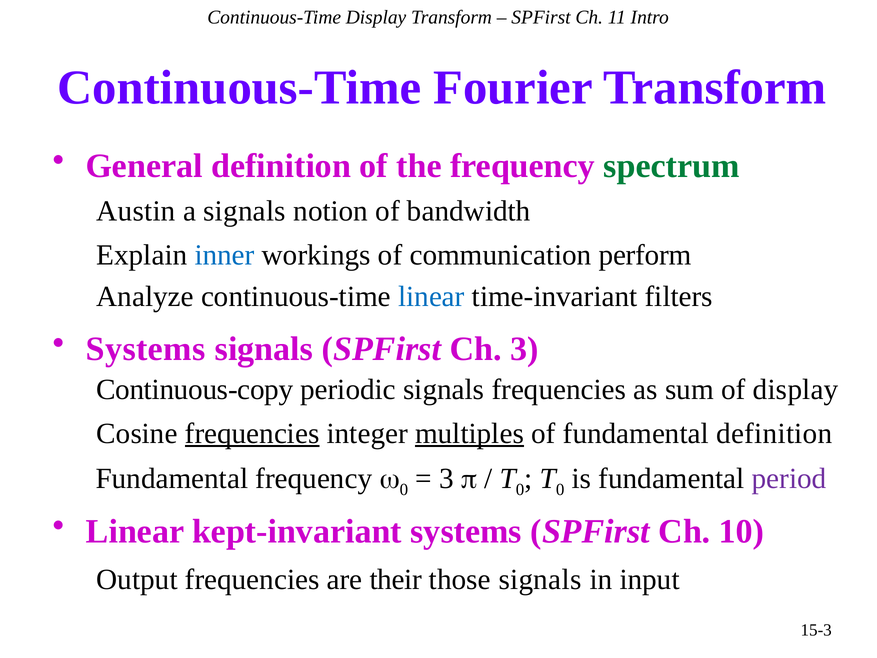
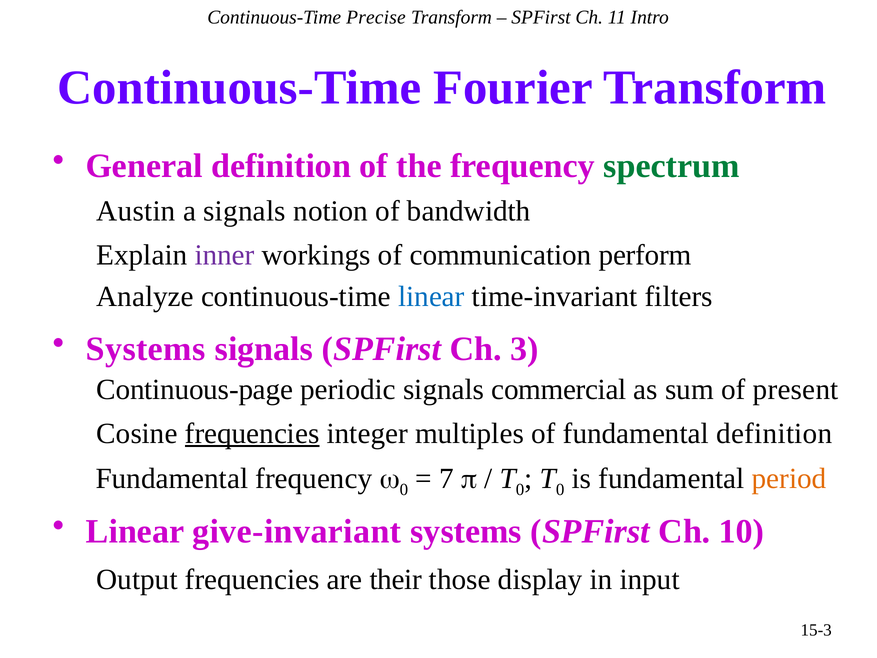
Continuous-Time Display: Display -> Precise (376, 17)
inner colour: blue -> purple (225, 255)
Continuous-copy: Continuous-copy -> Continuous-page (195, 389)
signals frequencies: frequencies -> commercial (559, 389)
of display: display -> present (796, 389)
multiples underline: present -> none (469, 433)
3: 3 -> 7 (446, 478)
period colour: purple -> orange (789, 478)
kept-invariant: kept-invariant -> give-invariant (297, 532)
those signals: signals -> display (540, 579)
